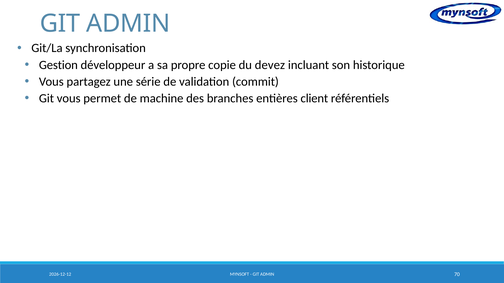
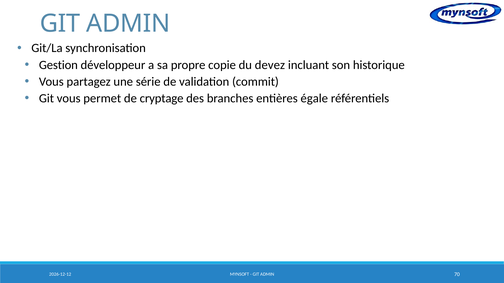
machine: machine -> cryptage (162, 98)
client: client -> égale (314, 98)
